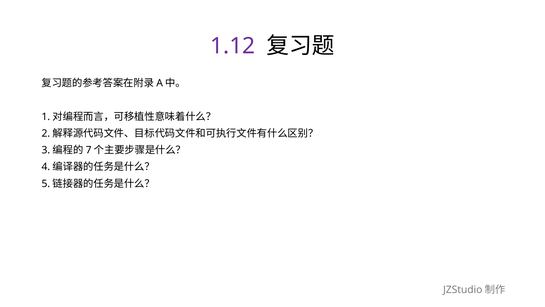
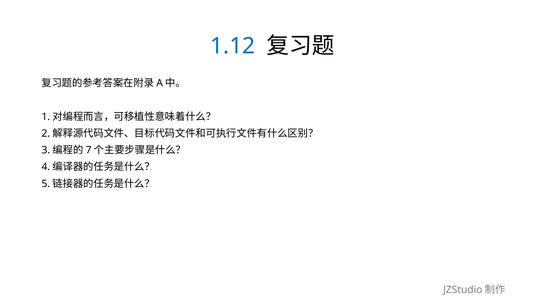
1.12 colour: purple -> blue (233, 46)
